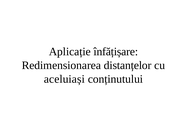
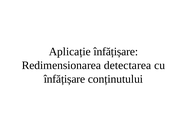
distanțelor: distanțelor -> detectarea (128, 65)
aceluiași: aceluiași -> înfățișare (64, 79)
